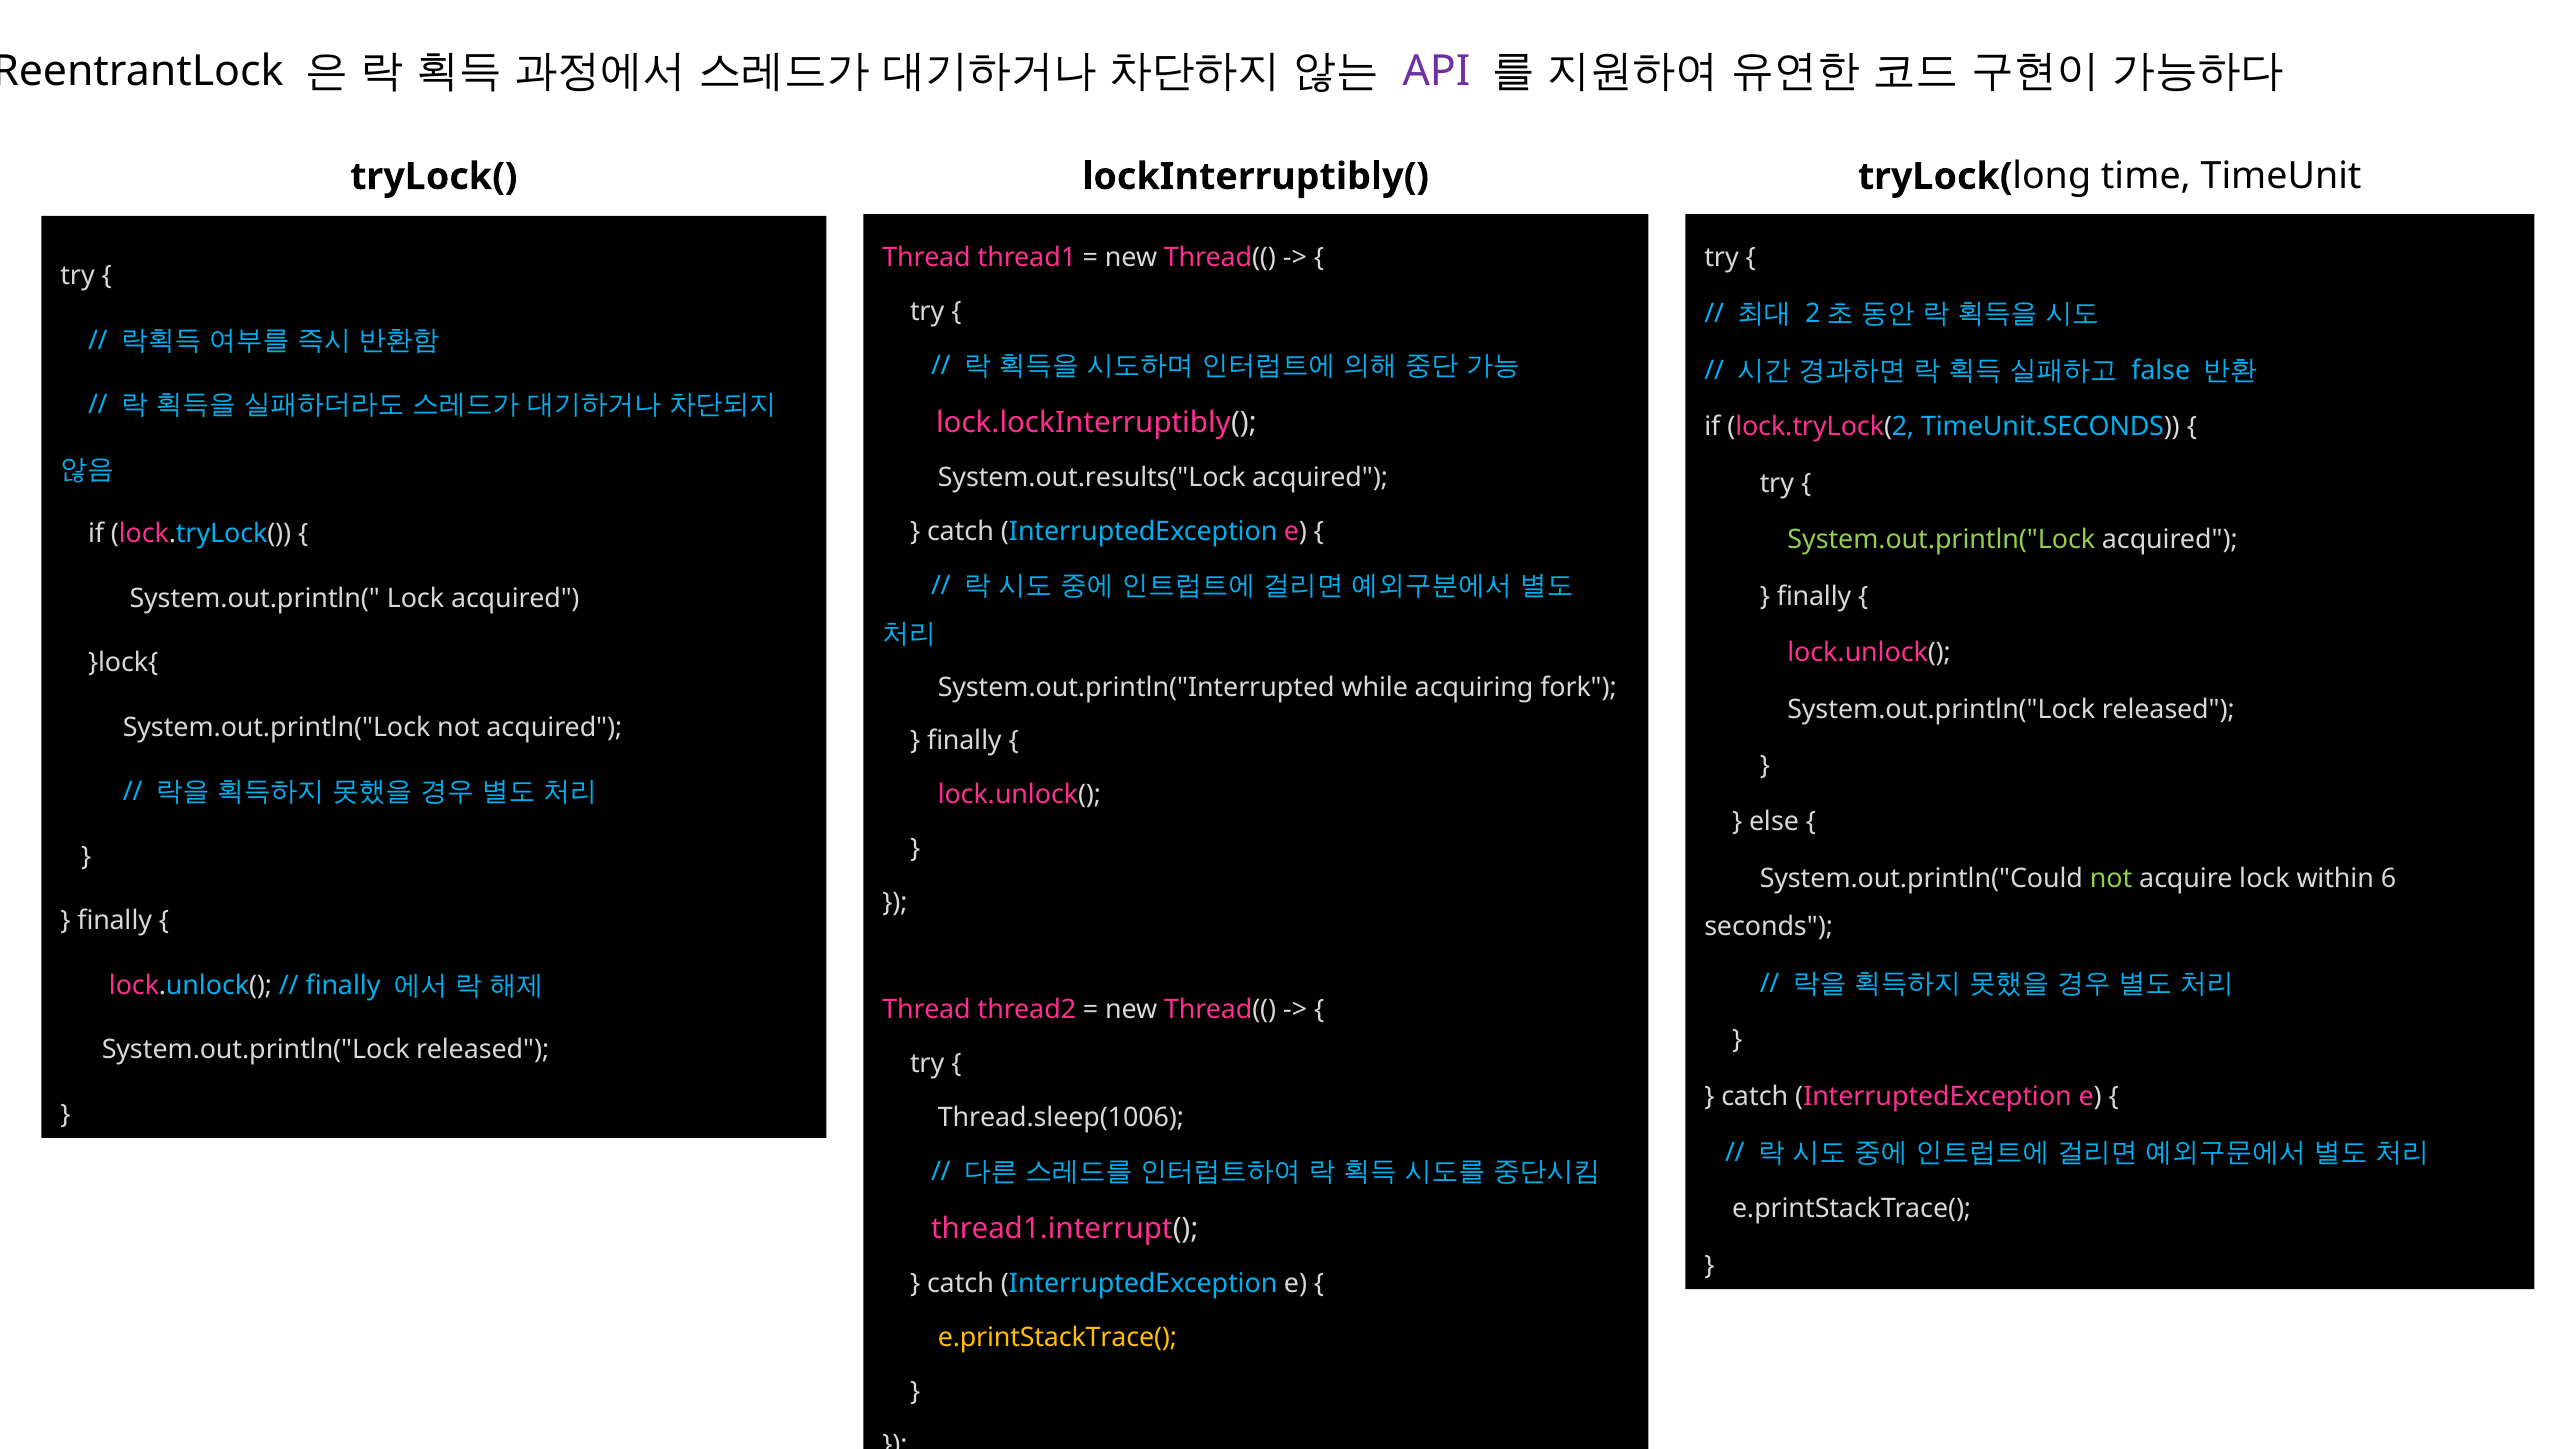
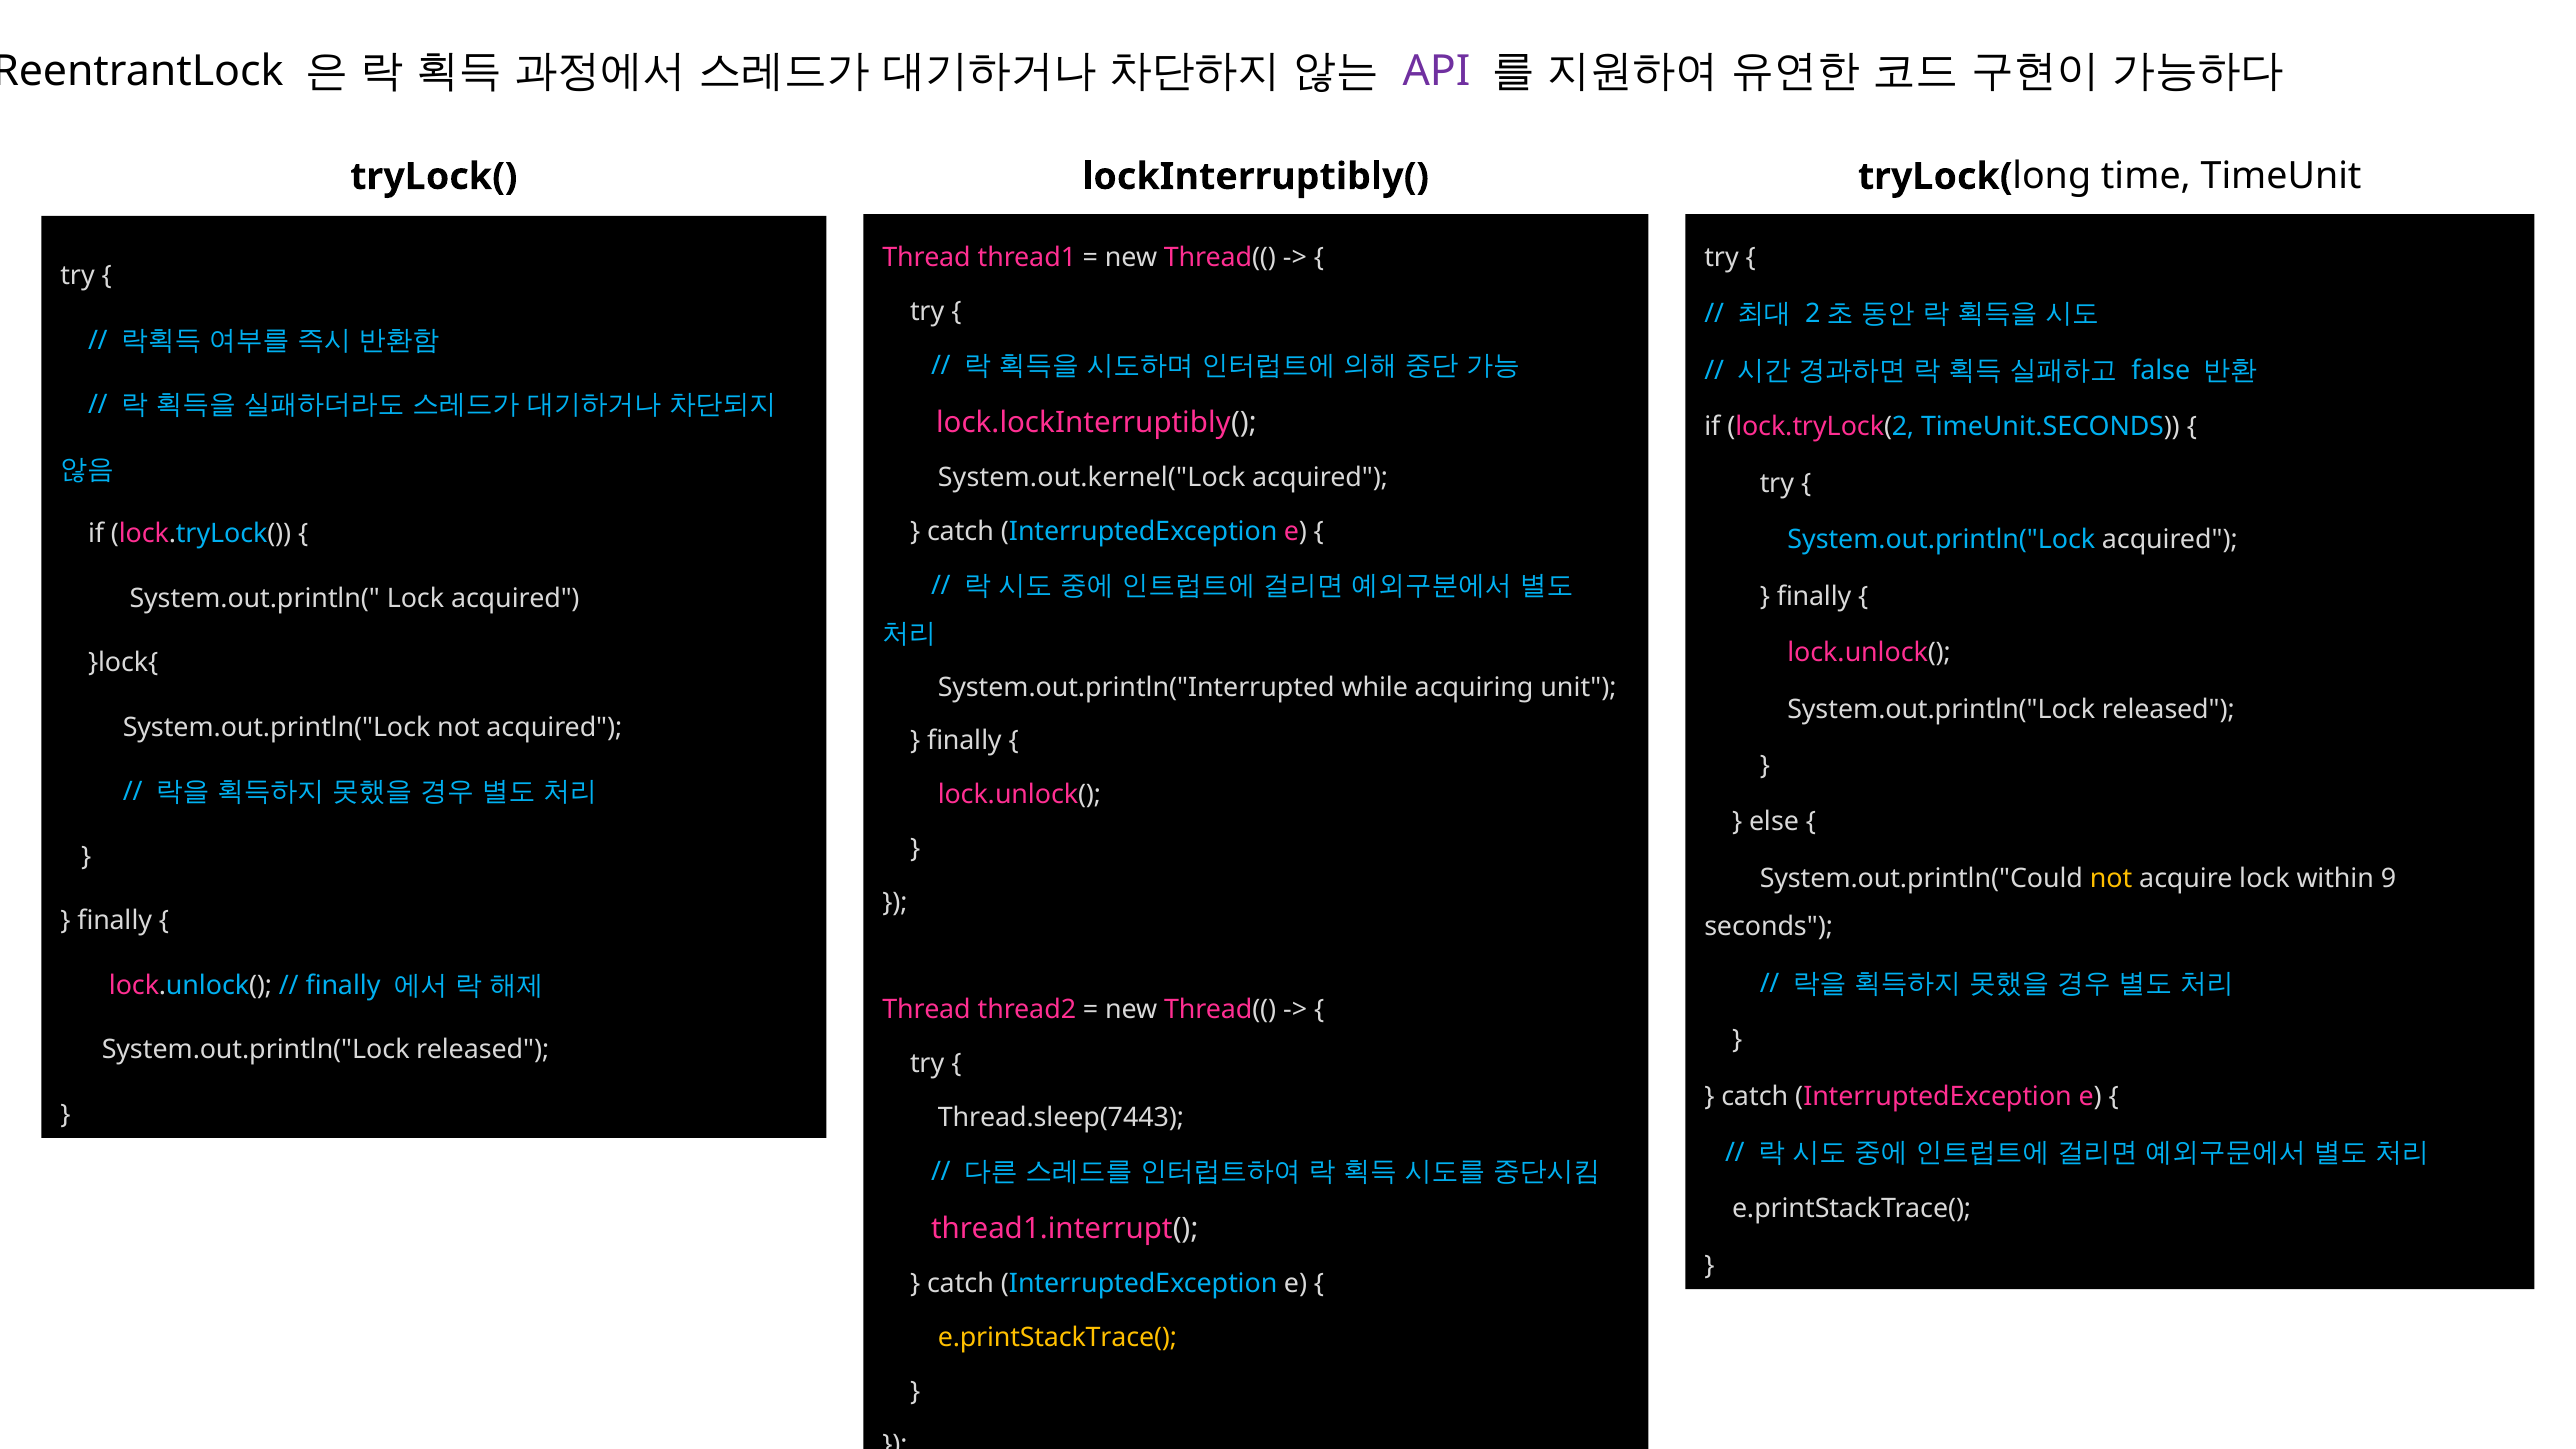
System.out.results("Lock: System.out.results("Lock -> System.out.kernel("Lock (1092, 478)
System.out.println("Lock colour: light green -> light blue (1941, 540)
acquiring fork: fork -> unit (1578, 687)
not colour: light green -> yellow (2111, 878)
6: 6 -> 9 (2389, 878)
Thread.sleep(1006: Thread.sleep(1006 -> Thread.sleep(7443 (1061, 1118)
